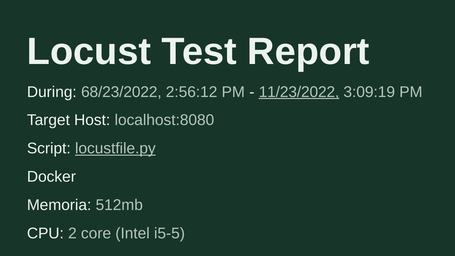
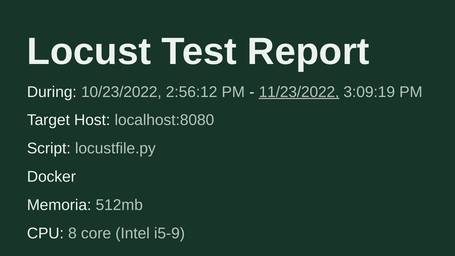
68/23/2022: 68/23/2022 -> 10/23/2022 (121, 92)
locustfile.py underline: present -> none (115, 148)
2: 2 -> 8 (72, 233)
i5-5: i5-5 -> i5-9 (169, 233)
